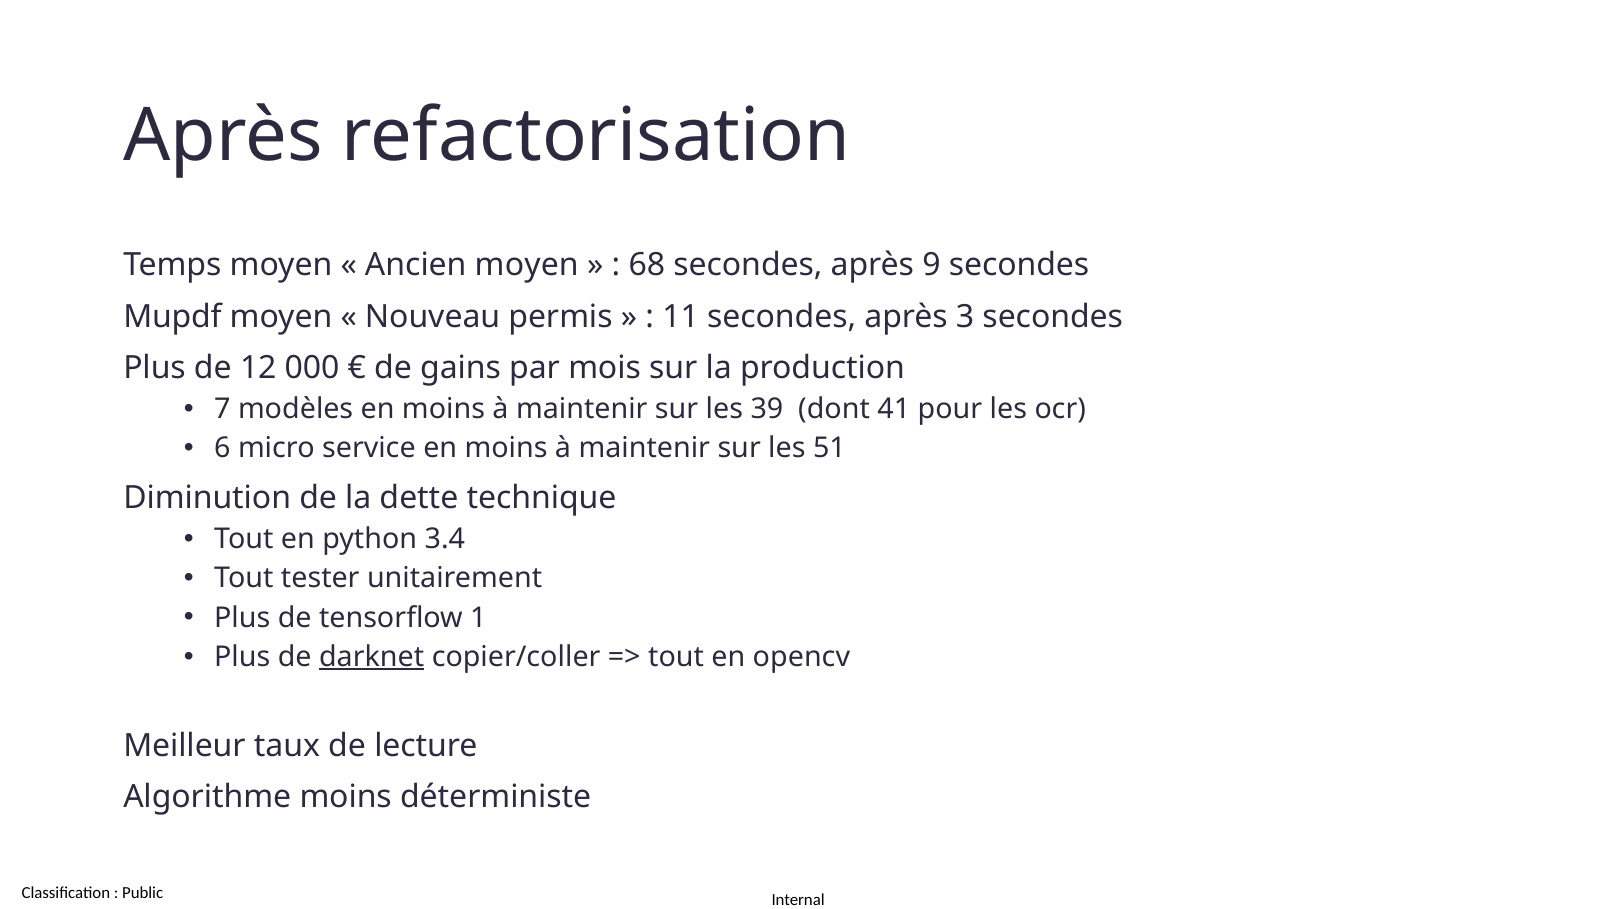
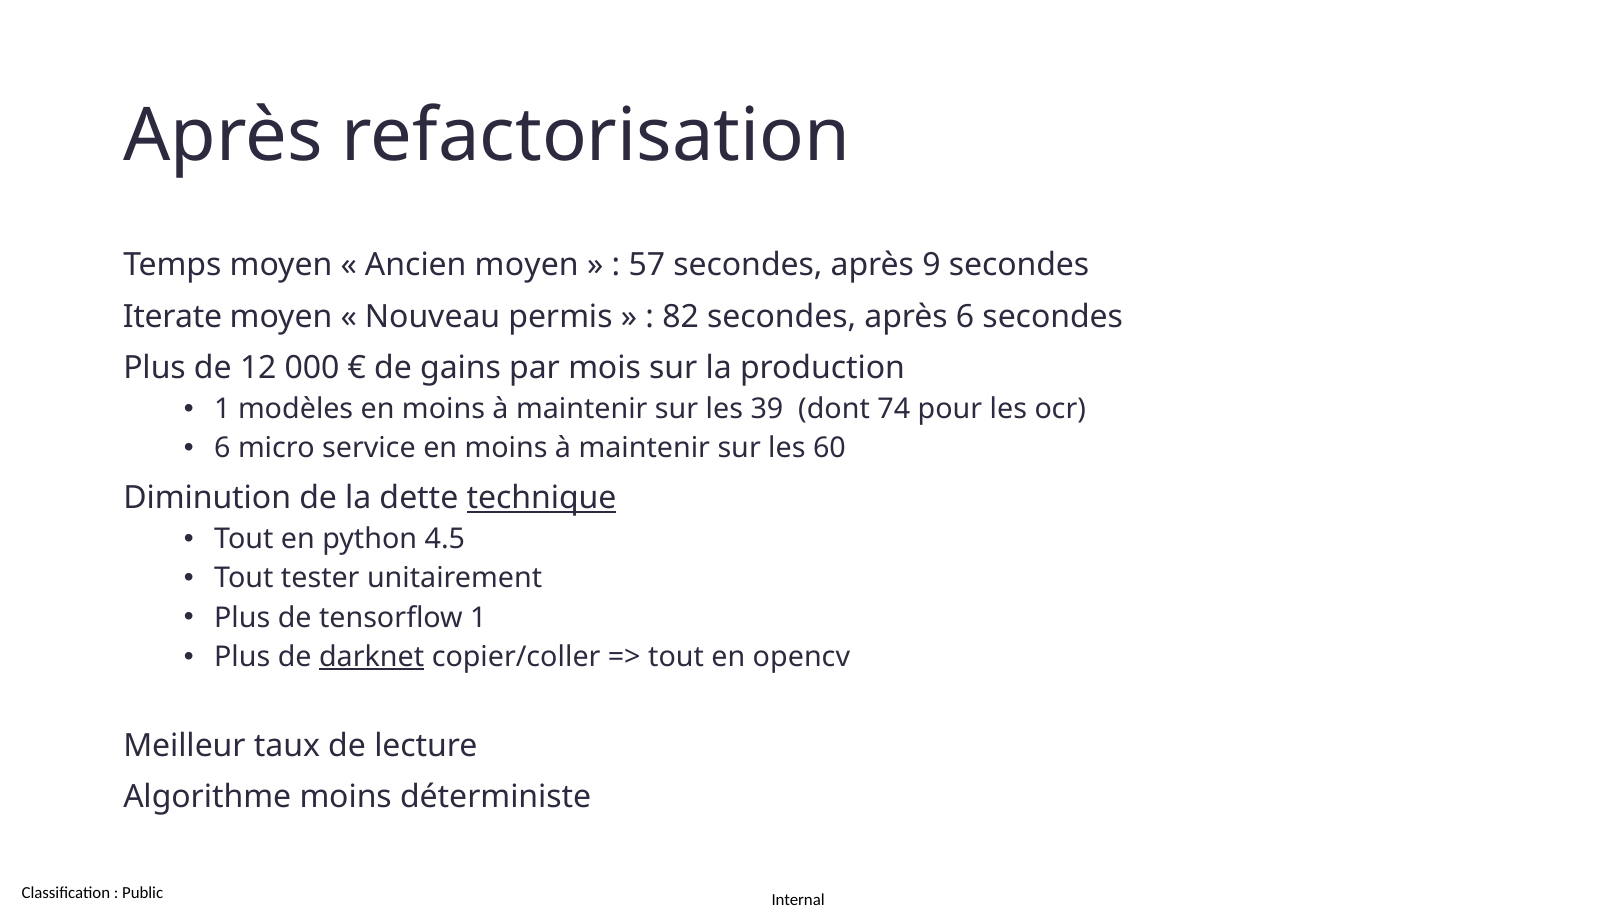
68: 68 -> 57 (647, 265)
Mupdf: Mupdf -> Iterate (173, 317)
11: 11 -> 82 (681, 317)
après 3: 3 -> 6 (965, 317)
7: 7 -> 1 (222, 409)
41: 41 -> 74 (894, 409)
51: 51 -> 60 (829, 449)
technique underline: none -> present (542, 498)
3.4: 3.4 -> 4.5 (445, 539)
